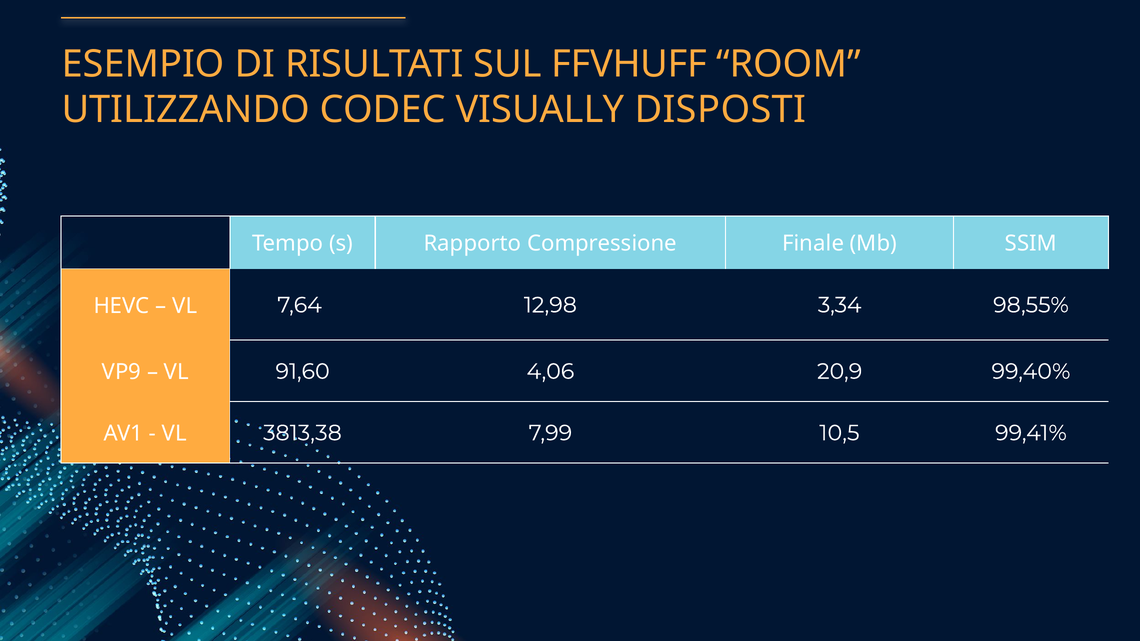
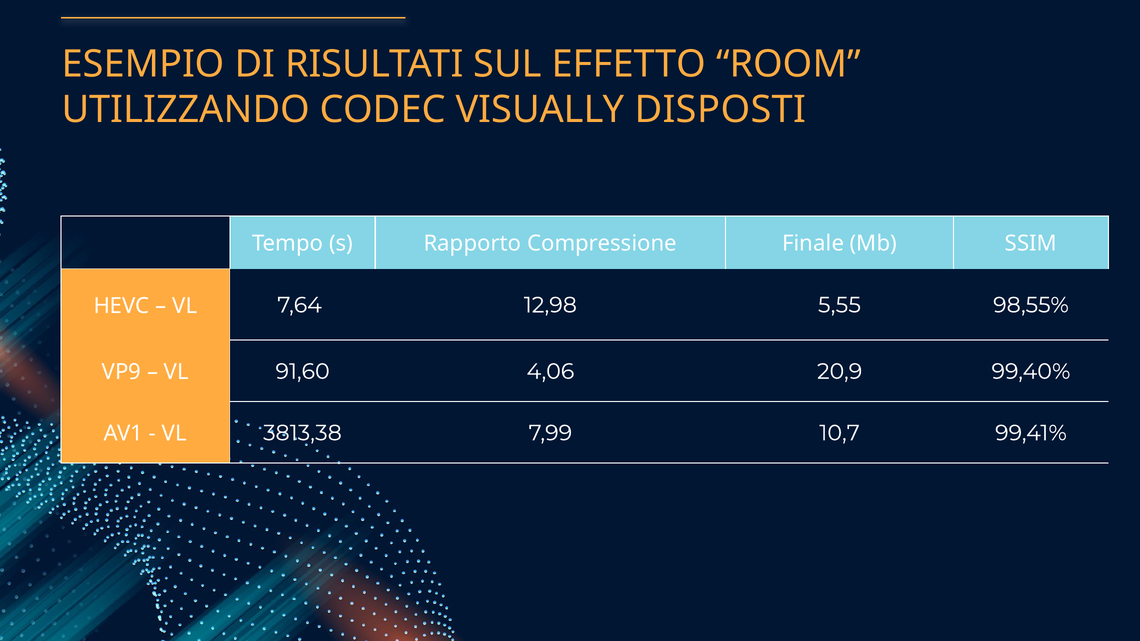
FFVHUFF: FFVHUFF -> EFFETTO (629, 64)
3,34: 3,34 -> 5,55 (839, 305)
10,5: 10,5 -> 10,7 (840, 433)
